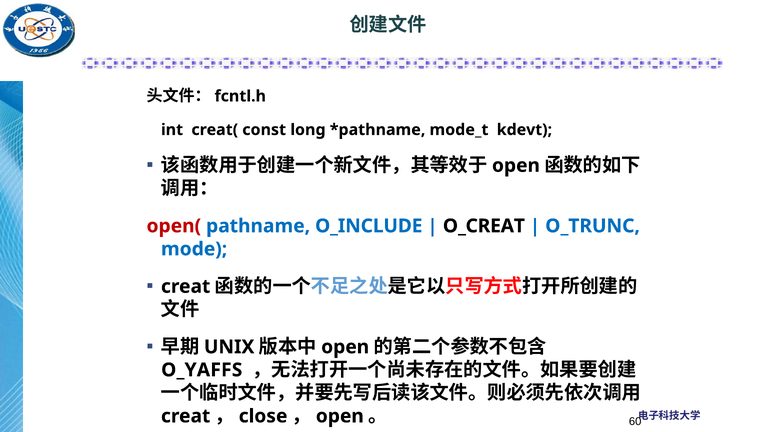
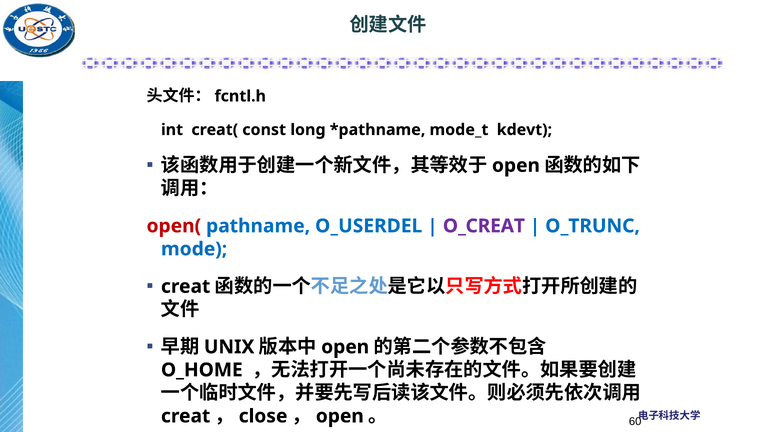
O_INCLUDE: O_INCLUDE -> O_USERDEL (369, 226)
O_CREAT colour: black -> purple (484, 226)
O_YAFFS: O_YAFFS -> O_HOME (202, 370)
